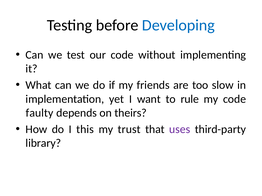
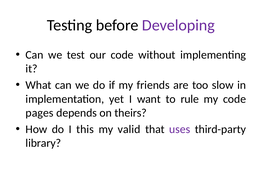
Developing colour: blue -> purple (178, 25)
faulty: faulty -> pages (40, 113)
trust: trust -> valid (129, 130)
